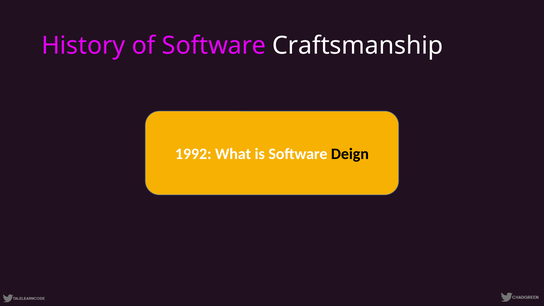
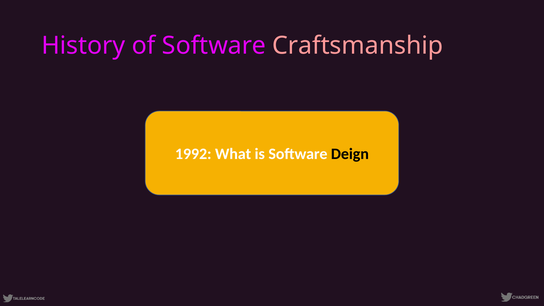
Craftsmanship colour: white -> pink (358, 46)
